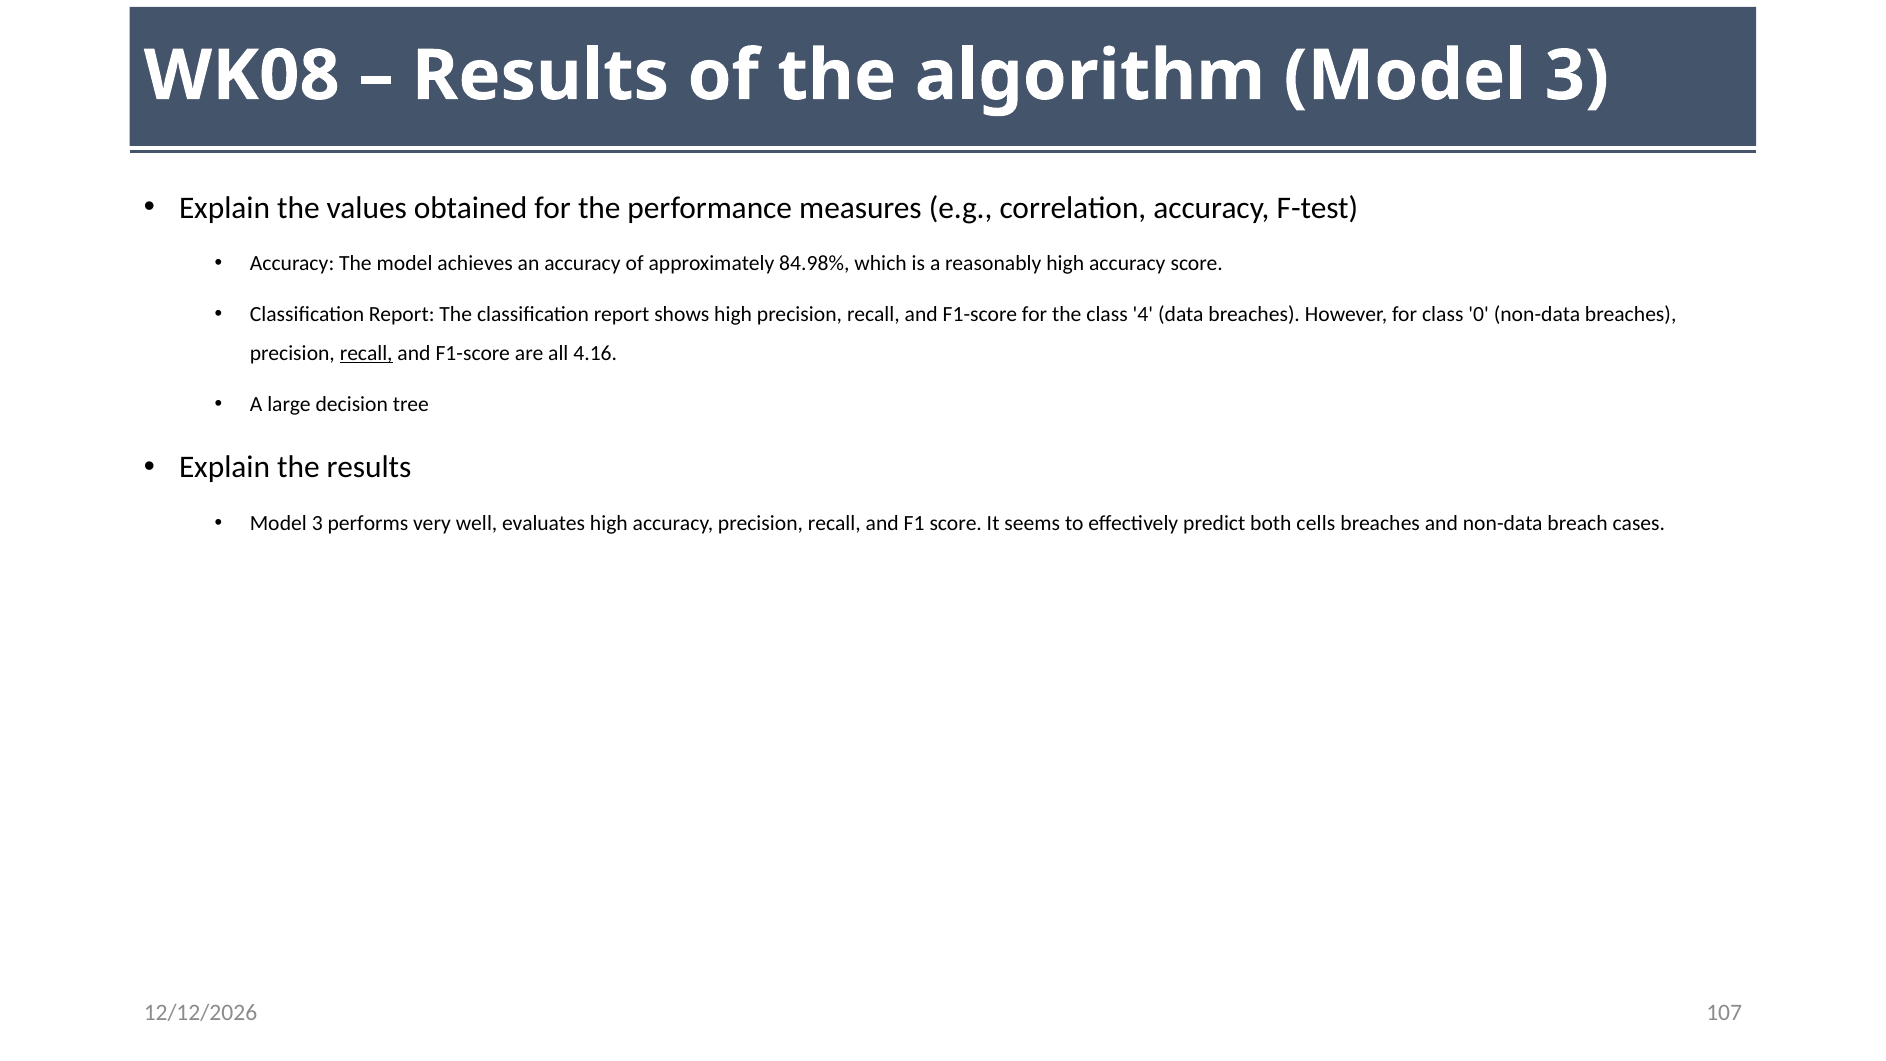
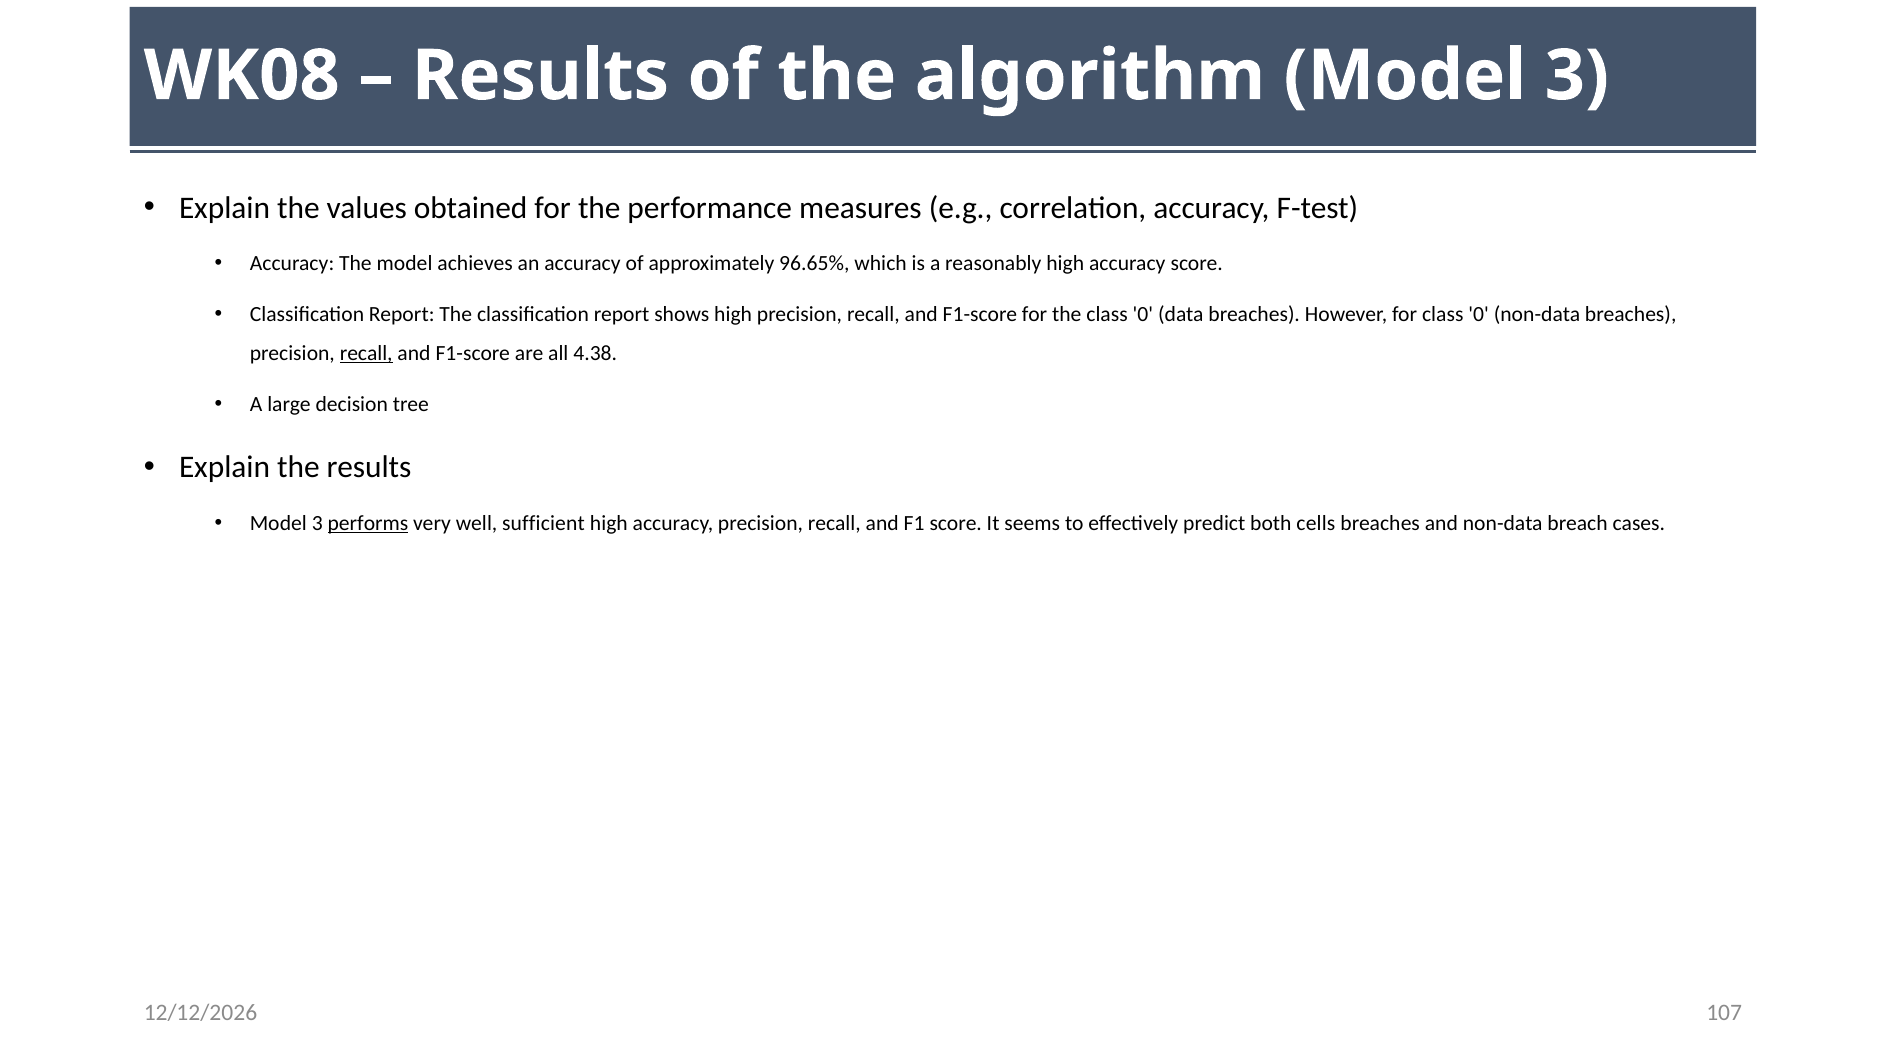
84.98%: 84.98% -> 96.65% (814, 264)
the class 4: 4 -> 0 (1143, 315)
4.16: 4.16 -> 4.38 (595, 354)
performs underline: none -> present (368, 523)
evaluates: evaluates -> sufficient (543, 523)
